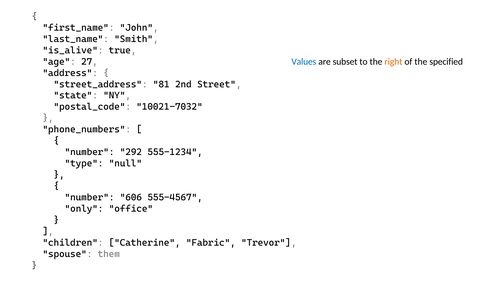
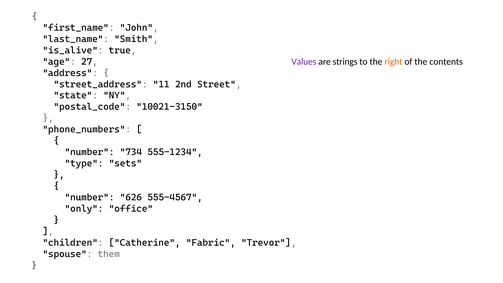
Values colour: blue -> purple (304, 62)
subset: subset -> strings (345, 62)
specified: specified -> contents (446, 62)
81: 81 -> 11 (161, 84)
10021-7032: 10021-7032 -> 10021-3150 (170, 107)
292: 292 -> 734 (131, 152)
null: null -> sets (125, 163)
606: 606 -> 626 (131, 197)
